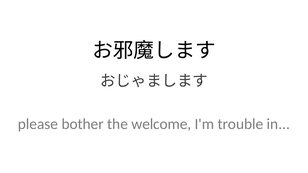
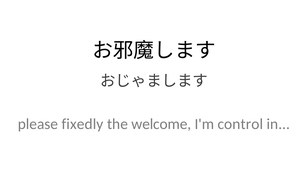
bother: bother -> fixedly (82, 124)
trouble: trouble -> control (240, 124)
